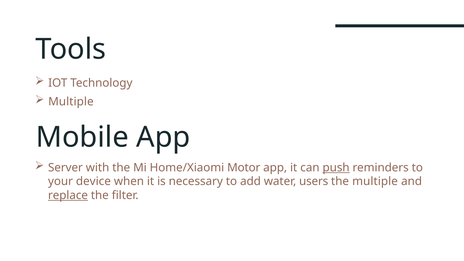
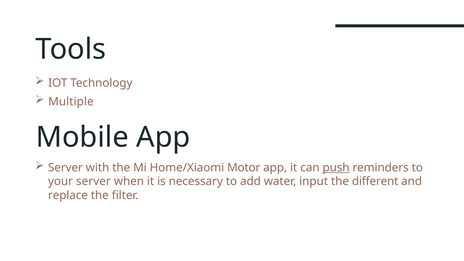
your device: device -> server (93, 181)
users: users -> input (314, 181)
the multiple: multiple -> different (375, 181)
replace underline: present -> none (68, 195)
